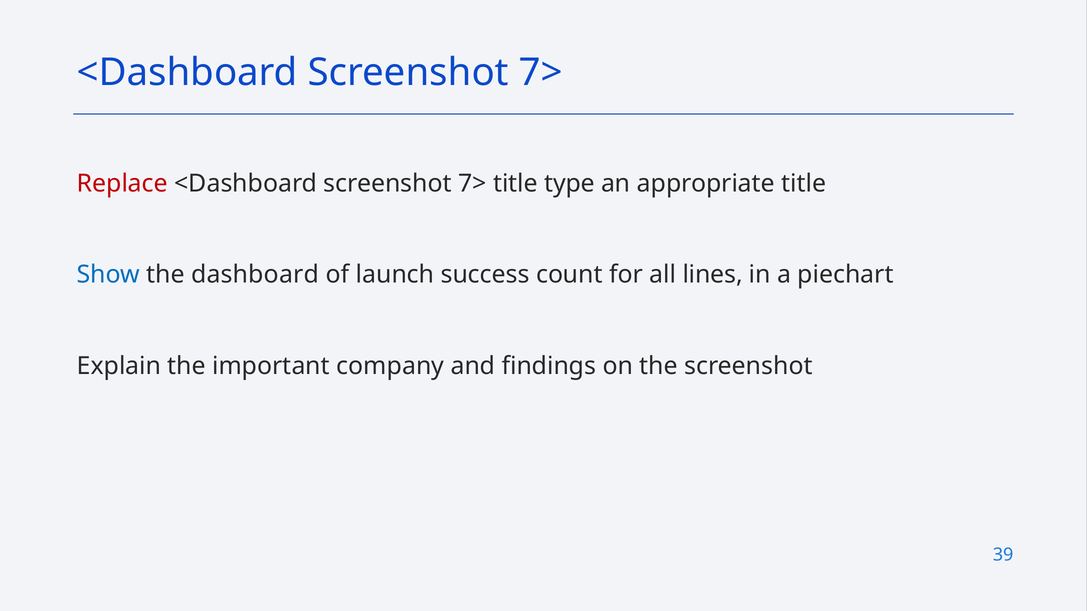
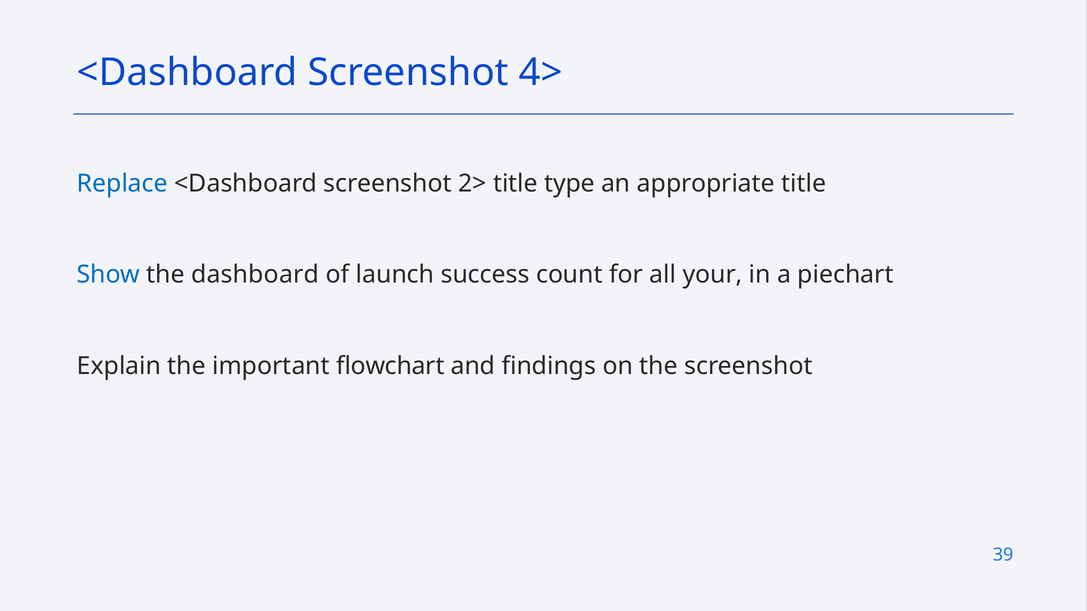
7>: 7> -> 4> (541, 73)
Replace colour: red -> blue (122, 183)
7>: 7> -> 2> (472, 183)
lines: lines -> your (713, 275)
company: company -> flowchart (390, 366)
